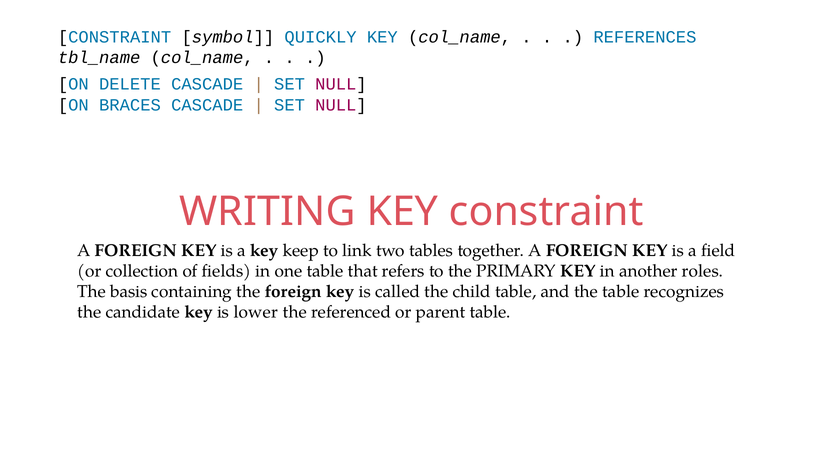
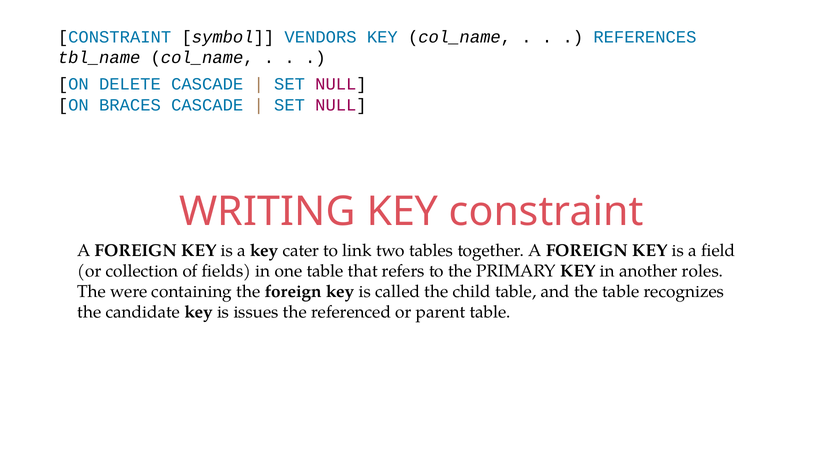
QUICKLY: QUICKLY -> VENDORS (321, 37)
keep: keep -> cater (301, 250)
basis: basis -> were (129, 292)
lower: lower -> issues (256, 312)
